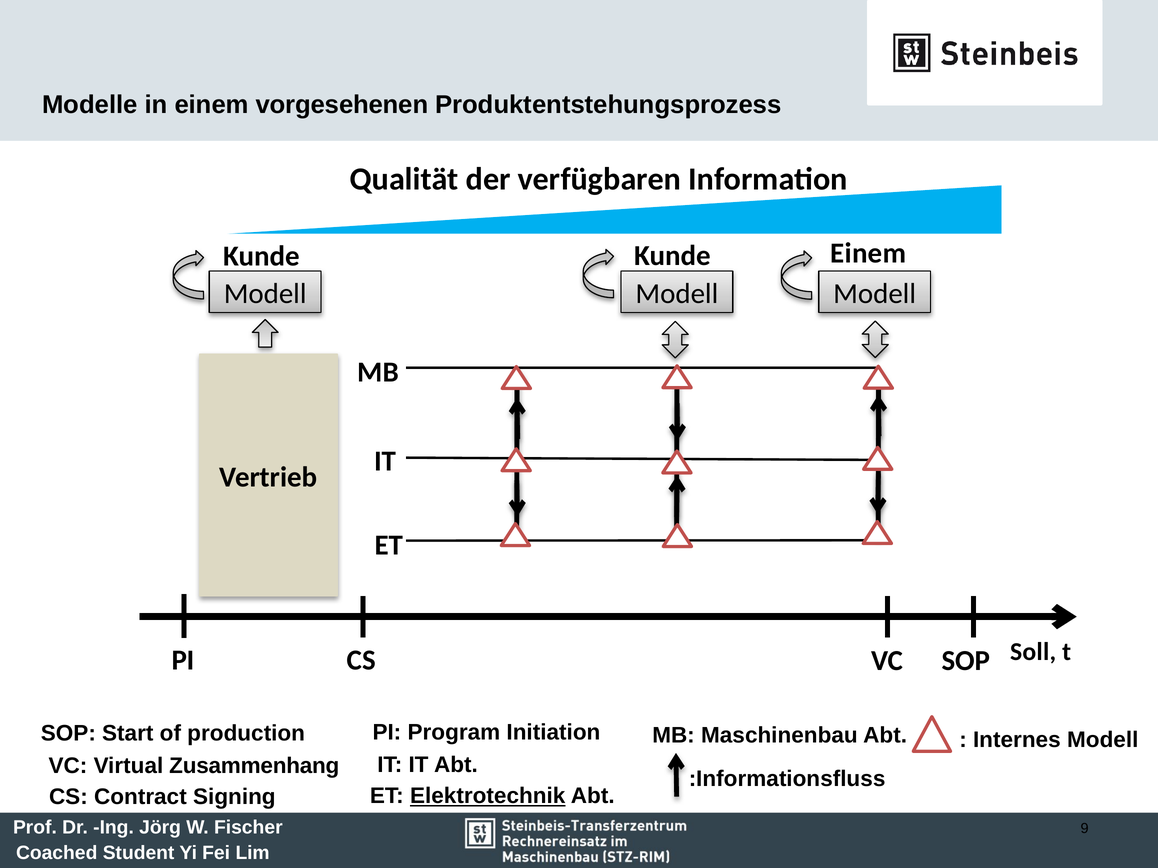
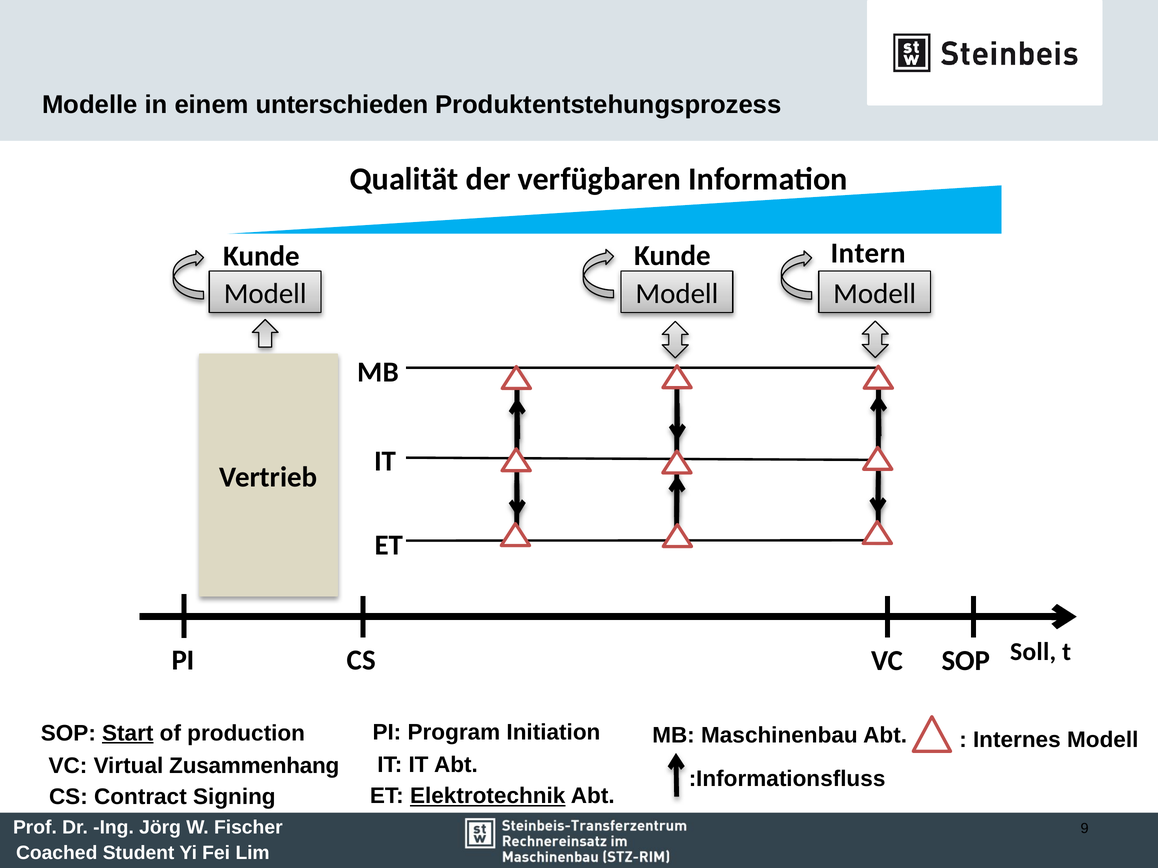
vorgesehenen: vorgesehenen -> unterschieden (342, 105)
Kunde Einem: Einem -> Intern (868, 254)
Start underline: none -> present (128, 734)
